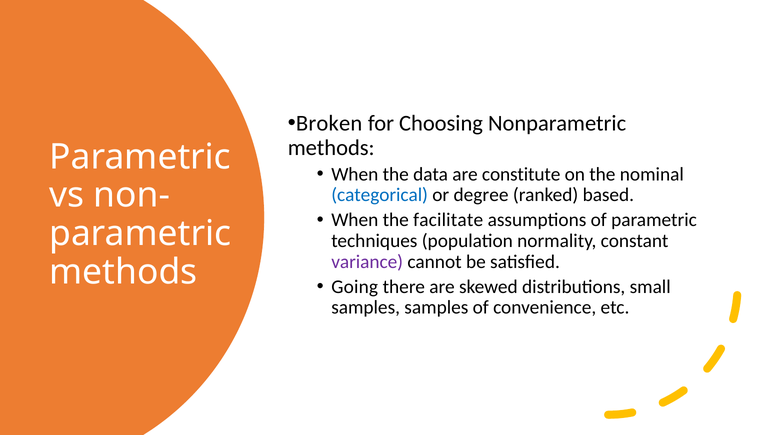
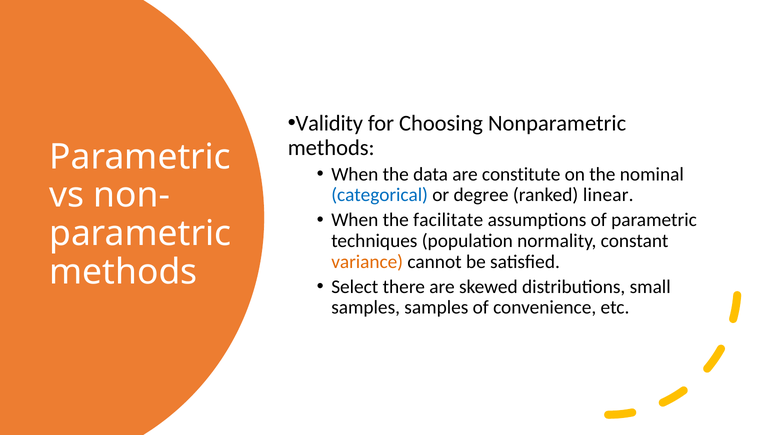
Broken: Broken -> Validity (329, 123)
based: based -> linear (608, 195)
variance colour: purple -> orange (367, 262)
Going: Going -> Select (355, 287)
